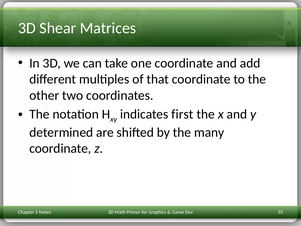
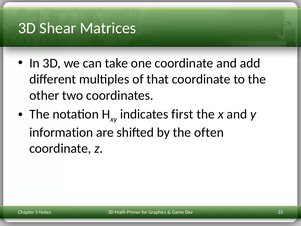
determined: determined -> information (61, 132)
many: many -> often (209, 132)
